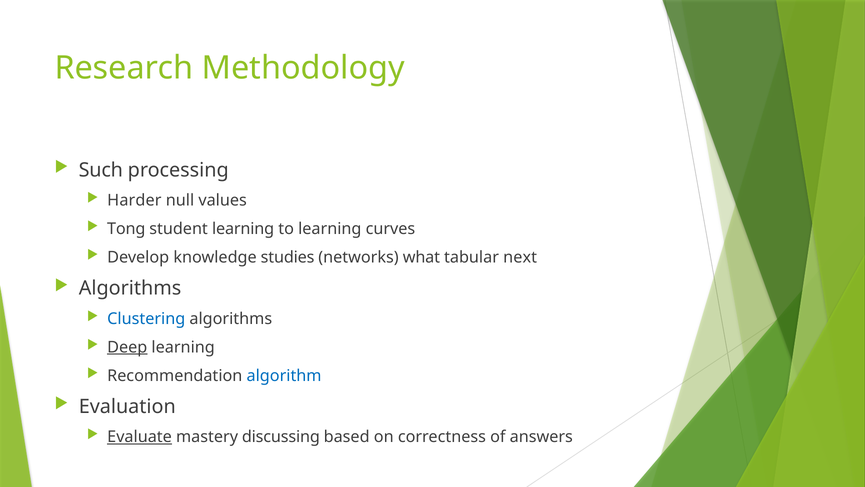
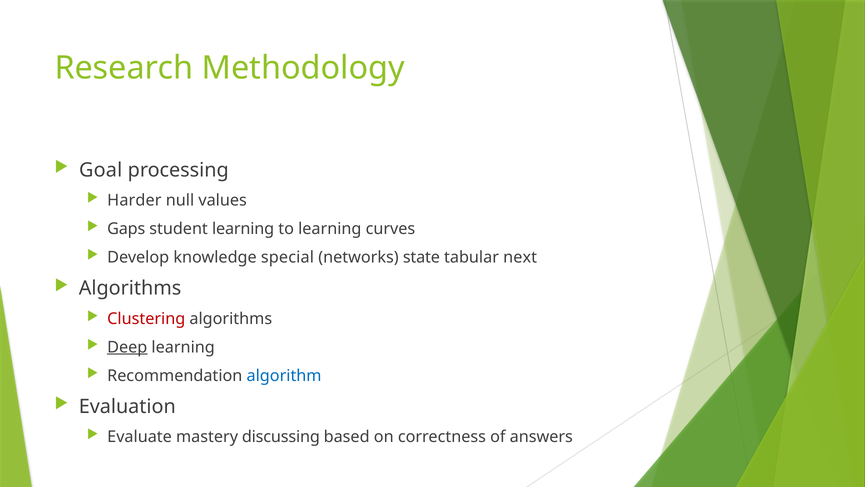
Such: Such -> Goal (101, 170)
Tong: Tong -> Gaps (126, 229)
studies: studies -> special (287, 257)
what: what -> state (421, 257)
Clustering colour: blue -> red (146, 318)
Evaluate underline: present -> none (140, 437)
